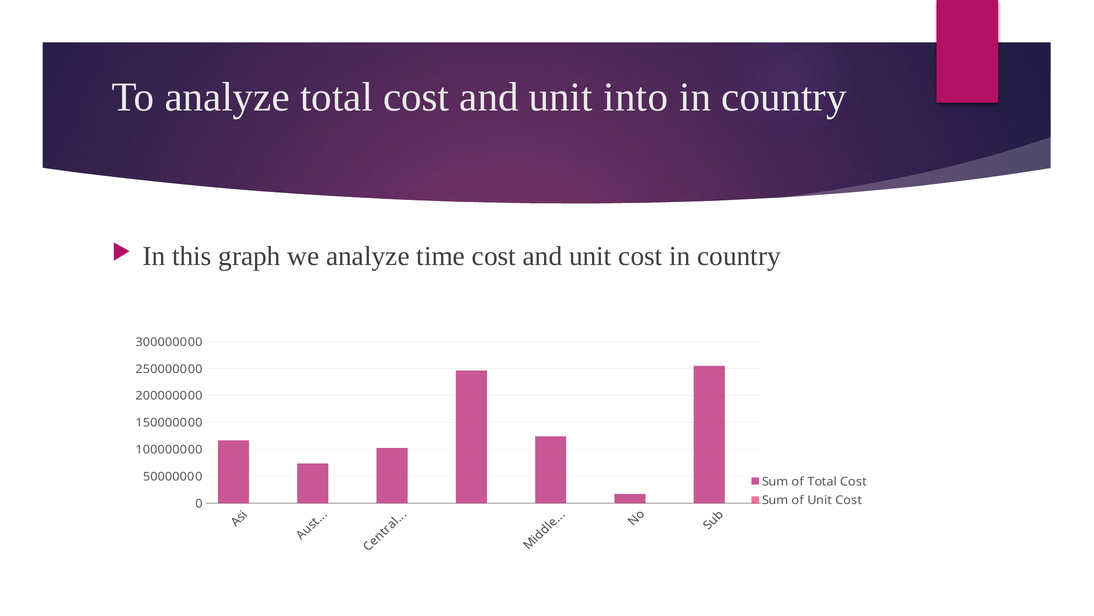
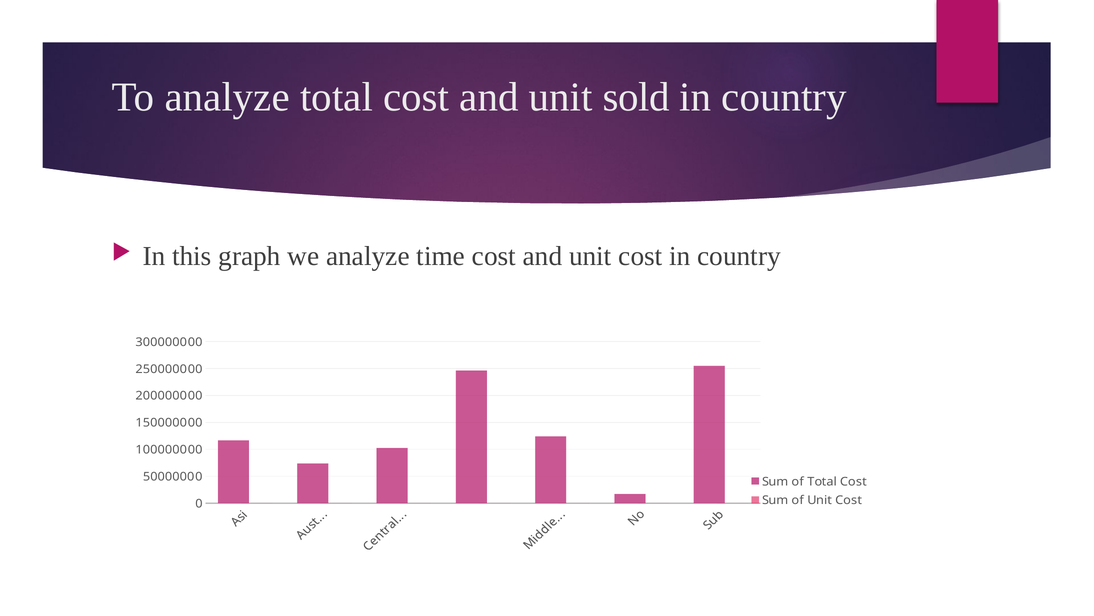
into: into -> sold (636, 97)
